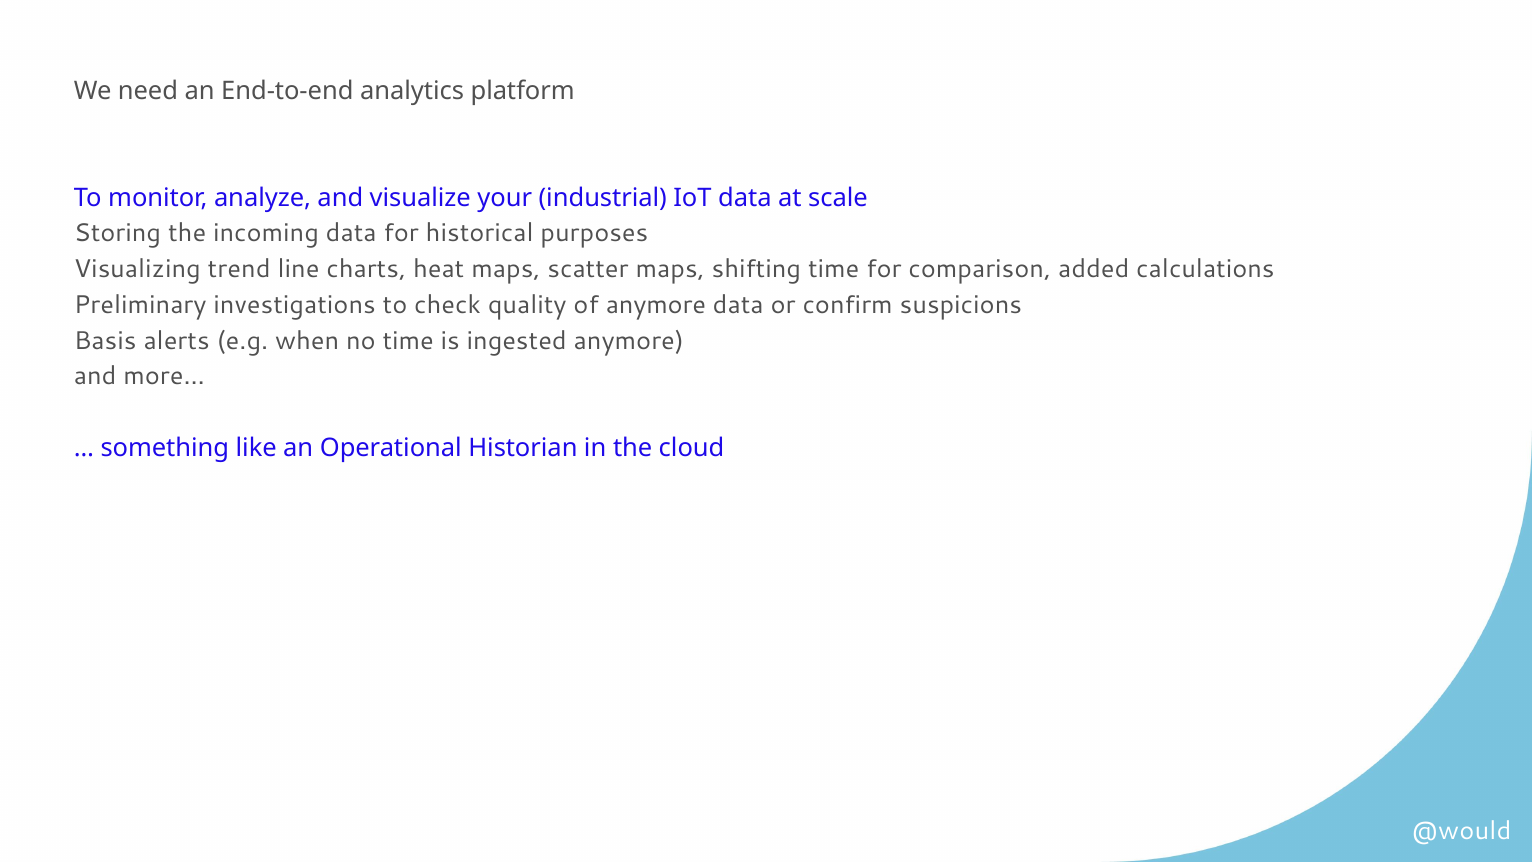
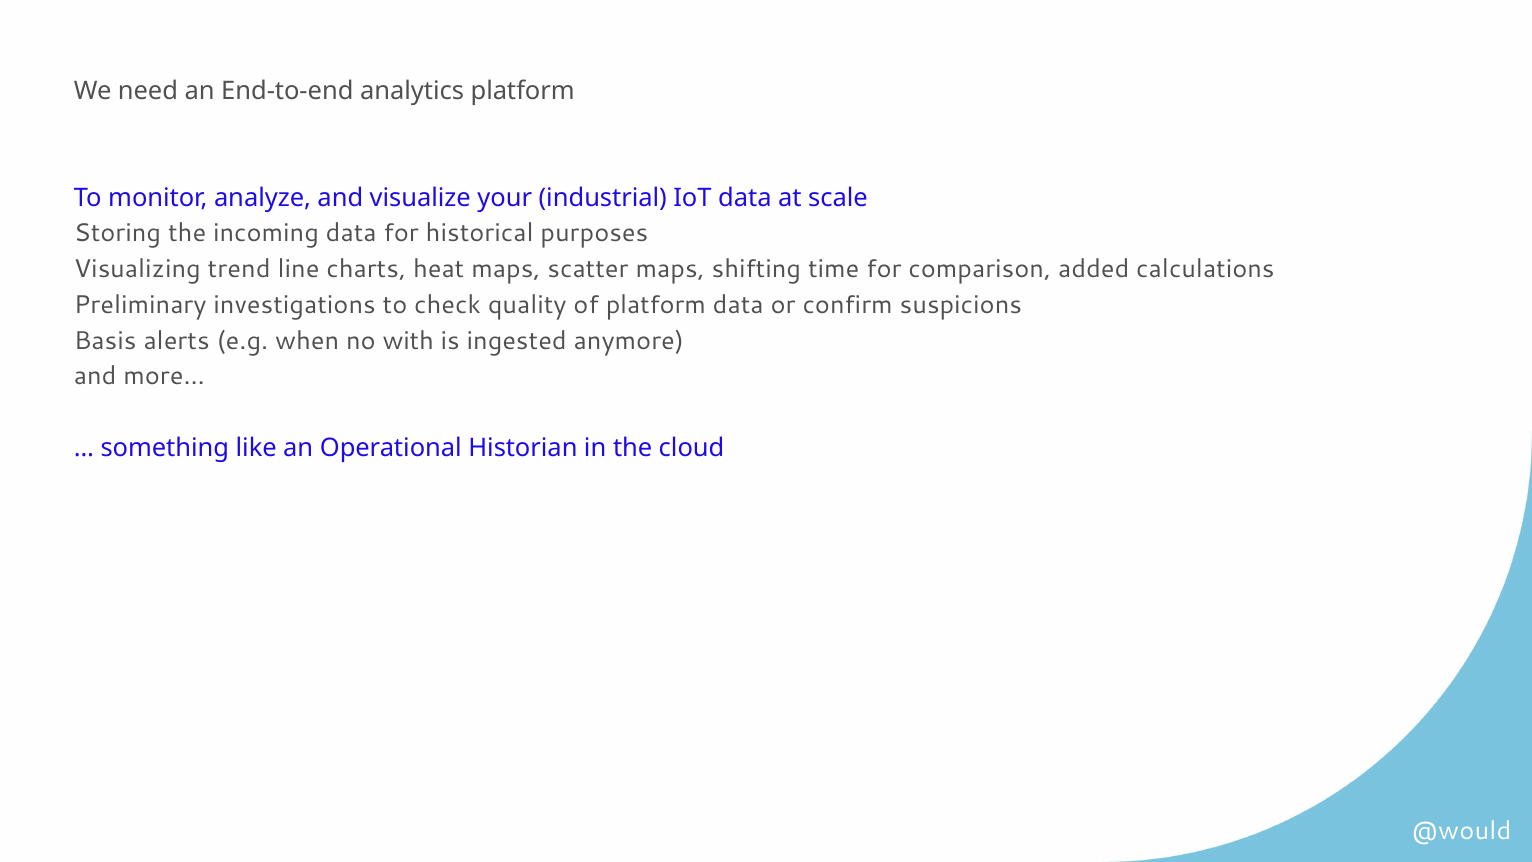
of anymore: anymore -> platform (656, 305)
no time: time -> with (408, 340)
